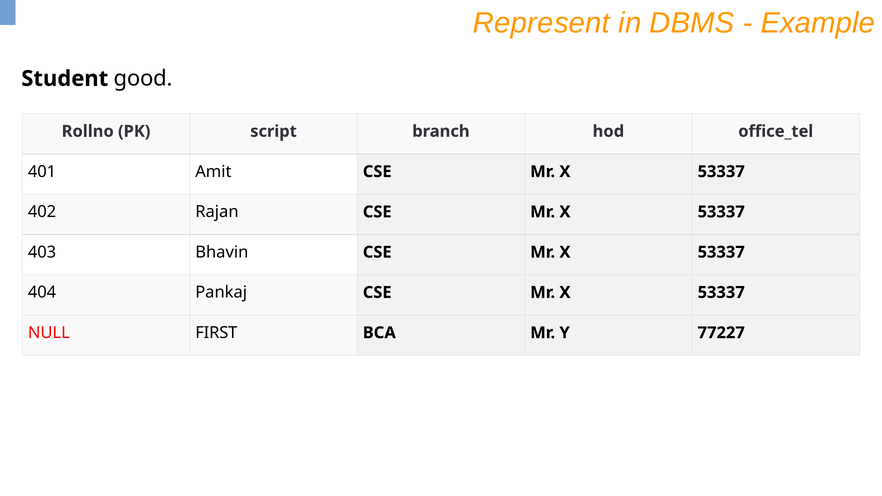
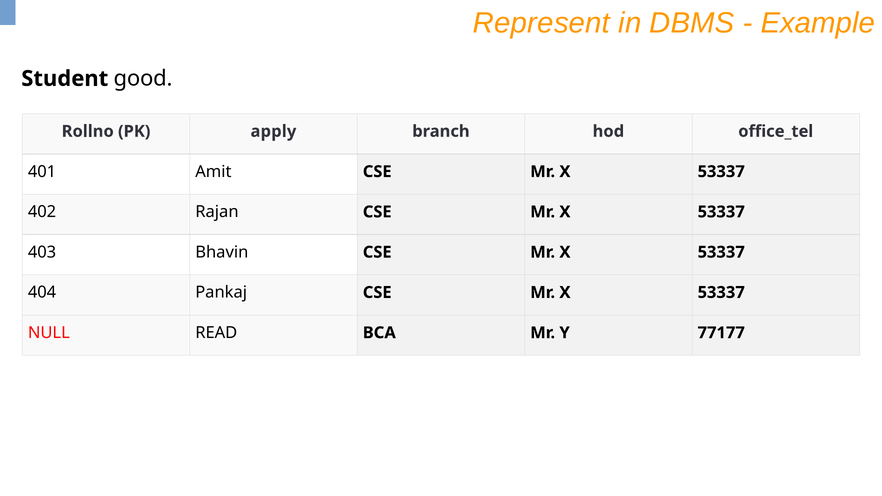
script: script -> apply (273, 131)
FIRST: FIRST -> READ (216, 333)
77227: 77227 -> 77177 (721, 333)
